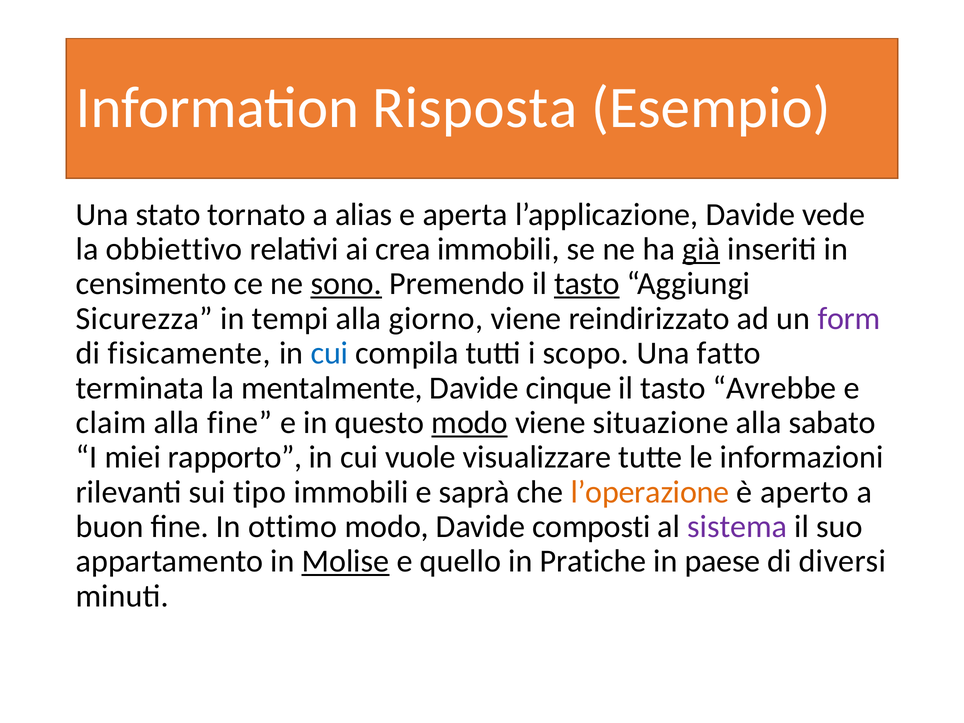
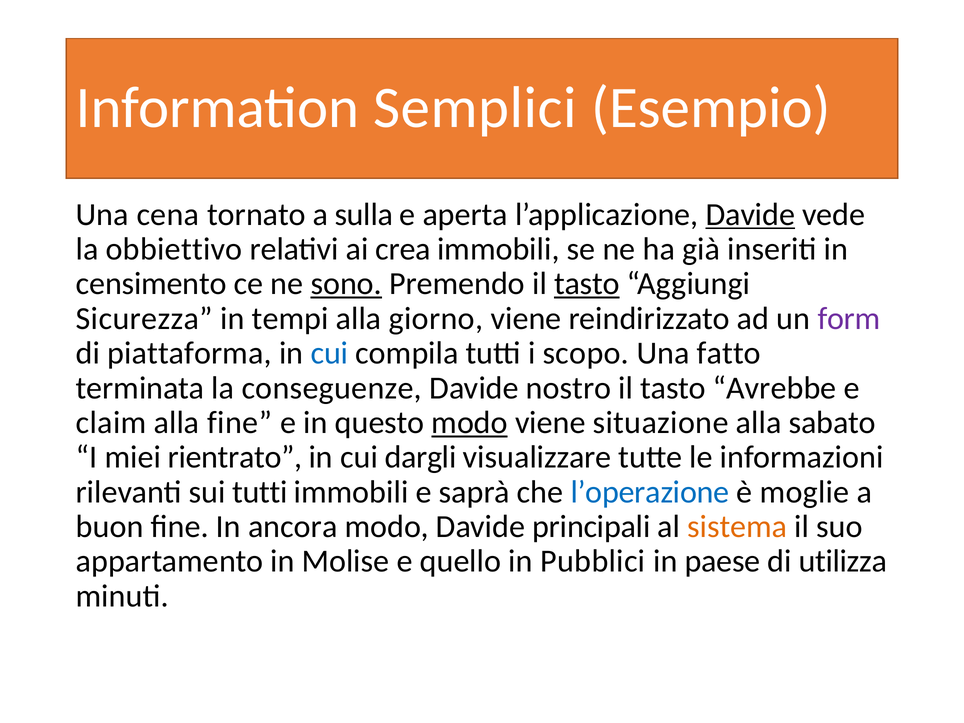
Risposta: Risposta -> Semplici (475, 108)
stato: stato -> cena (168, 214)
alias: alias -> sulla (364, 214)
Davide underline: none -> present (750, 214)
già underline: present -> none (701, 249)
fisicamente: fisicamente -> piattaforma (189, 353)
mentalmente: mentalmente -> conseguenze (332, 388)
cinque: cinque -> nostro (569, 388)
rapporto: rapporto -> rientrato (235, 457)
vuole: vuole -> dargli (421, 457)
sui tipo: tipo -> tutti (260, 492)
l’operazione colour: orange -> blue (650, 492)
aperto: aperto -> moglie (804, 492)
ottimo: ottimo -> ancora (293, 527)
composti: composti -> principali (591, 527)
sistema colour: purple -> orange (737, 527)
Molise underline: present -> none (346, 561)
Pratiche: Pratiche -> Pubblici (593, 561)
diversi: diversi -> utilizza (843, 561)
